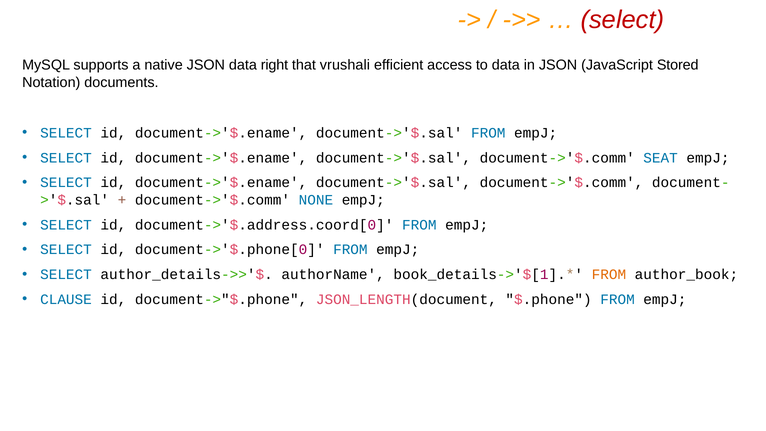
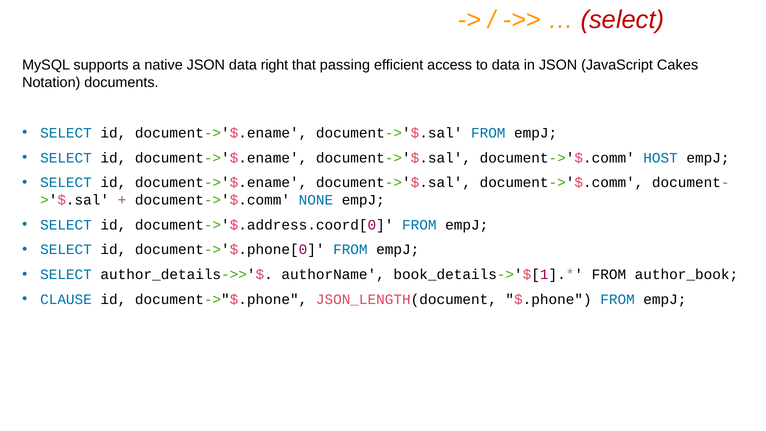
vrushali: vrushali -> passing (345, 65)
Stored: Stored -> Cakes (678, 65)
SEAT: SEAT -> HOST (661, 158)
FROM colour: orange -> black (609, 275)
